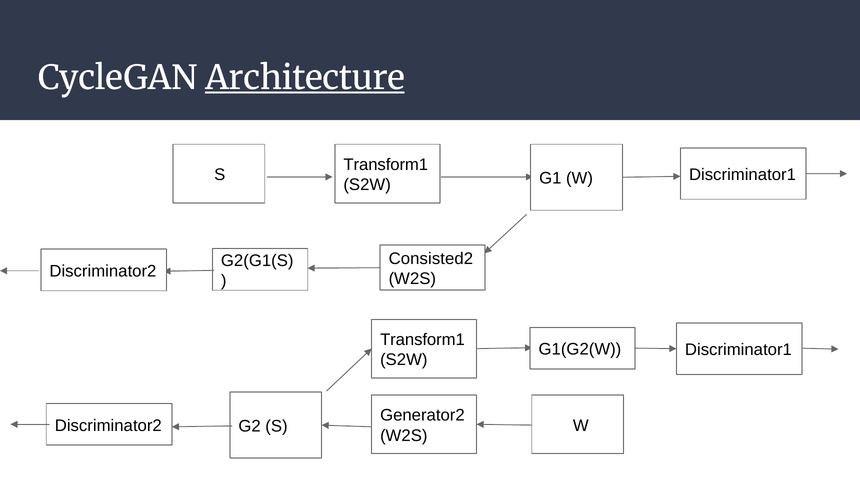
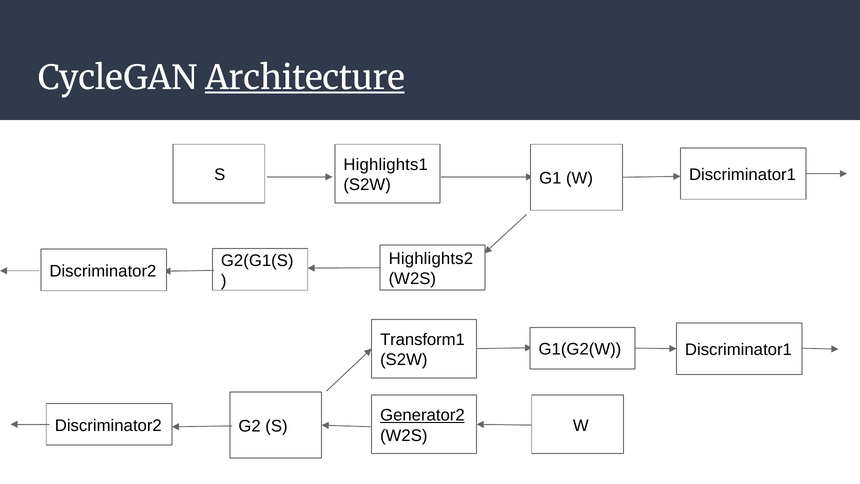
Transform1: Transform1 -> Highlights1 (386, 165)
Consisted2: Consisted2 -> Highlights2 (431, 259)
Generator2 underline: none -> present (422, 415)
